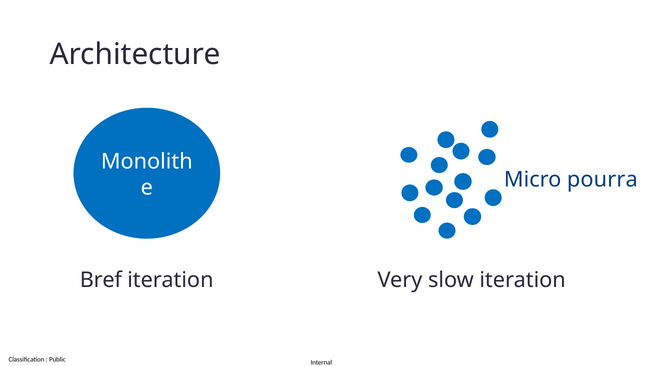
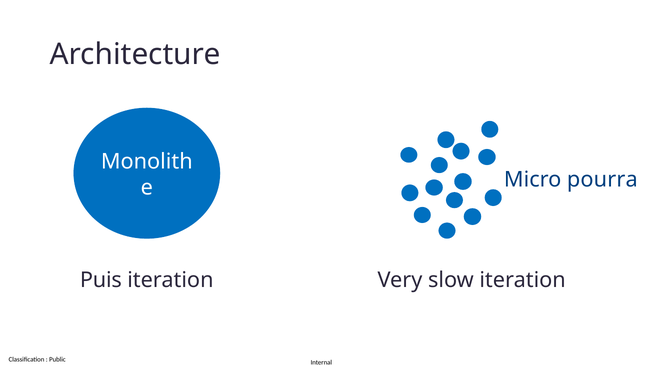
Bref: Bref -> Puis (101, 280)
